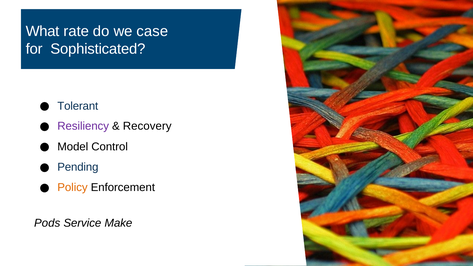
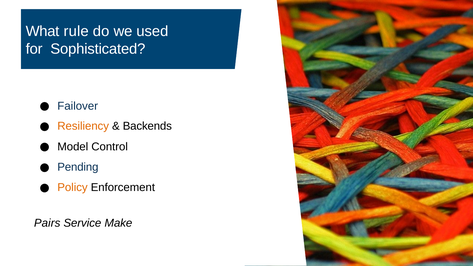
rate: rate -> rule (76, 31)
case: case -> used (152, 31)
Tolerant: Tolerant -> Failover (78, 106)
Resiliency colour: purple -> orange (83, 126)
Recovery: Recovery -> Backends (147, 126)
Pods: Pods -> Pairs (47, 223)
